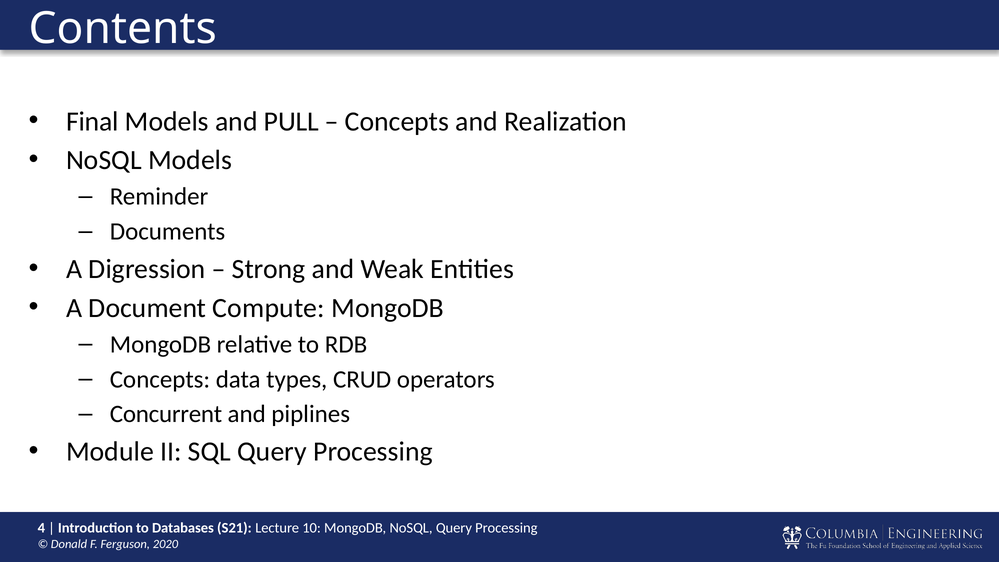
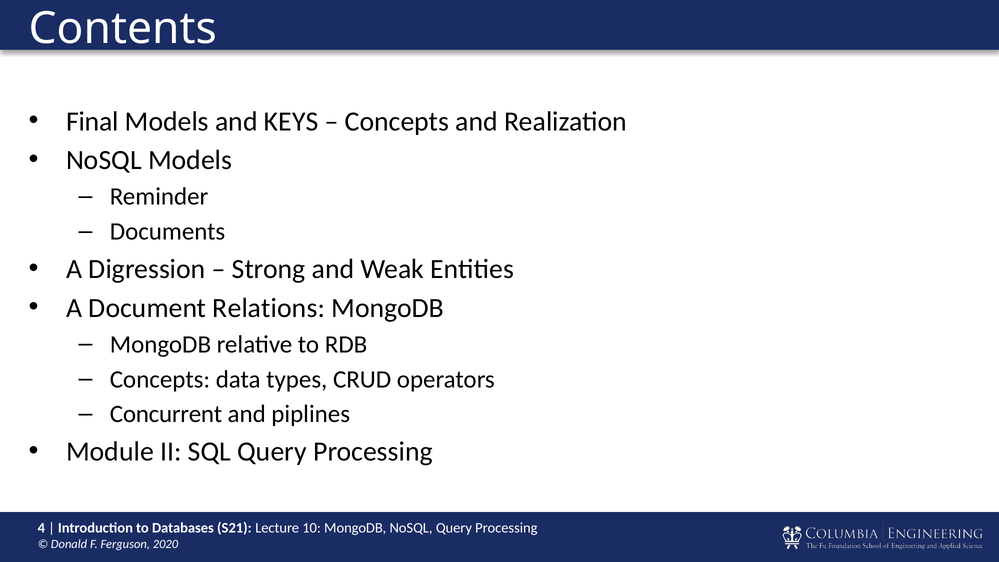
PULL: PULL -> KEYS (291, 121)
Compute: Compute -> Relations (269, 308)
